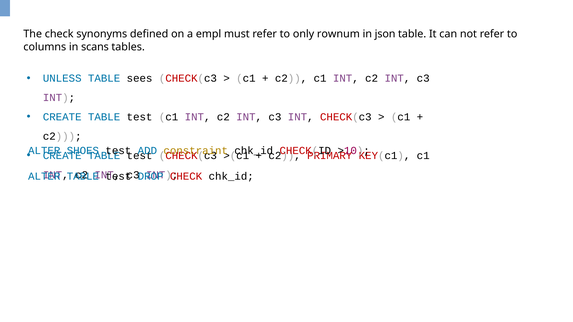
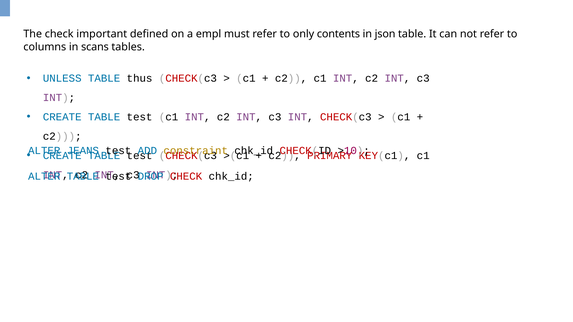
synonyms: synonyms -> important (102, 34)
rownum: rownum -> contents (338, 34)
sees: sees -> thus (140, 78)
SHOES: SHOES -> JEANS (83, 151)
